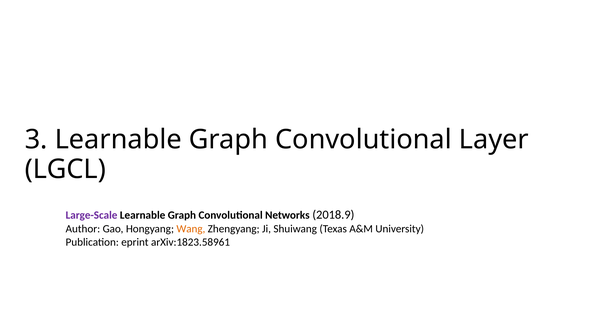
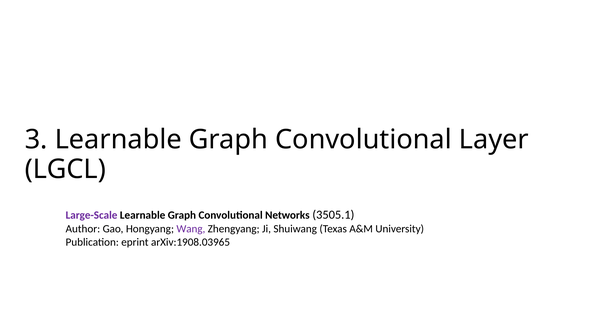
2018.9: 2018.9 -> 3505.1 (333, 215)
Wang colour: orange -> purple (191, 229)
arXiv:1823.58961: arXiv:1823.58961 -> arXiv:1908.03965 (190, 243)
